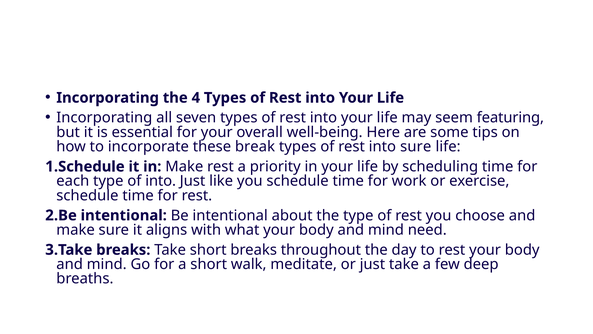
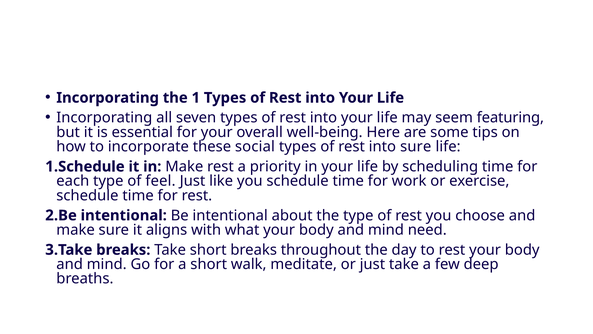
4: 4 -> 1 (196, 98)
break: break -> social (255, 146)
of into: into -> feel (160, 181)
